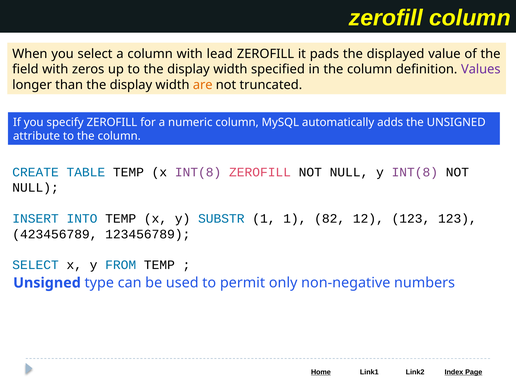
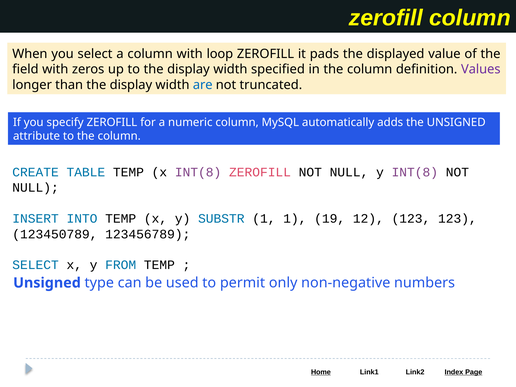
lead: lead -> loop (220, 54)
are colour: orange -> blue (203, 85)
82: 82 -> 19 (330, 219)
423456789: 423456789 -> 123450789 (55, 234)
